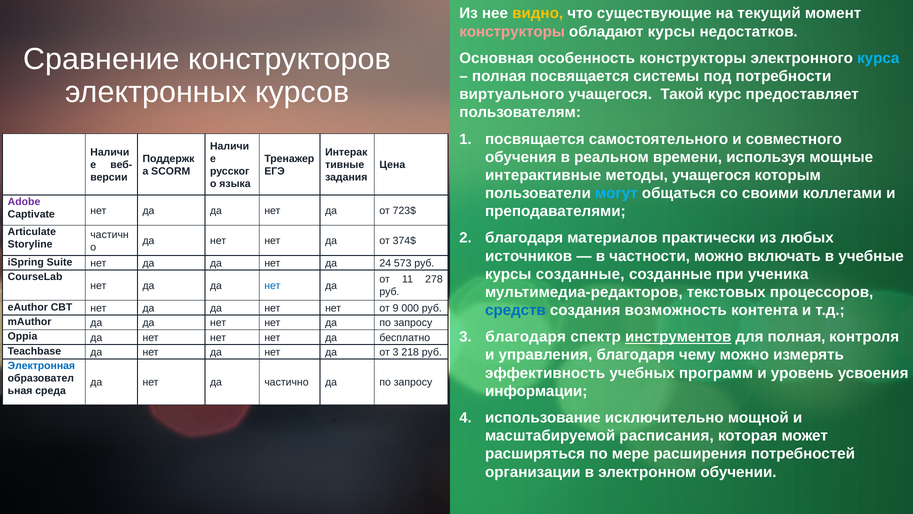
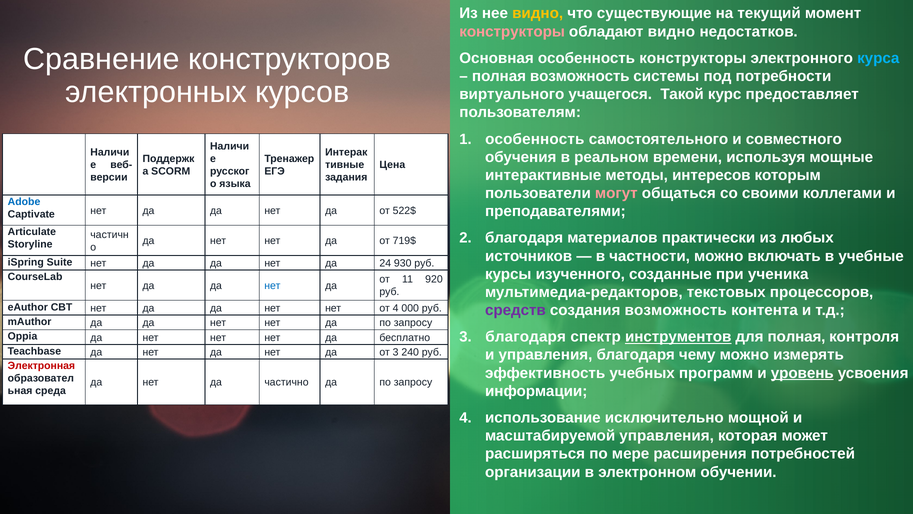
обладают курсы: курсы -> видно (671, 31)
полная посвящается: посвящается -> возможность (580, 76)
посвящается: посвящается -> особенность (535, 139)
методы учащегося: учащегося -> интересов (711, 175)
могут colour: light blue -> pink (616, 193)
Adobe colour: purple -> blue (24, 202)
723$: 723$ -> 522$ (404, 210)
374$: 374$ -> 719$ (404, 241)
573: 573 -> 930 (403, 263)
курсы созданные: созданные -> изученного (580, 274)
278: 278 -> 920 (434, 279)
от 9: 9 -> 4 (396, 308)
средств colour: blue -> purple (515, 310)
218: 218 -> 240 (410, 352)
Электронная colour: blue -> red (41, 366)
уровень underline: none -> present (802, 373)
масштабируемой расписания: расписания -> управления (667, 435)
